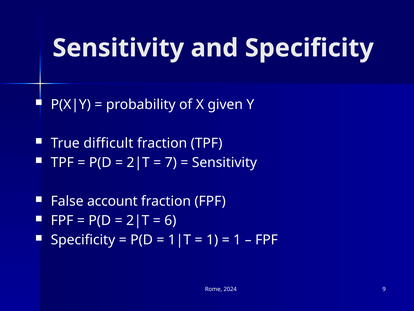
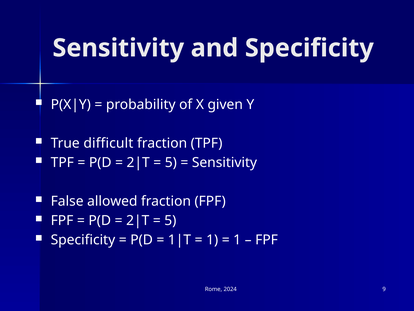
7: 7 -> 5 (171, 162)
account: account -> allowed (112, 201)
6: 6 -> 5 (170, 220)
